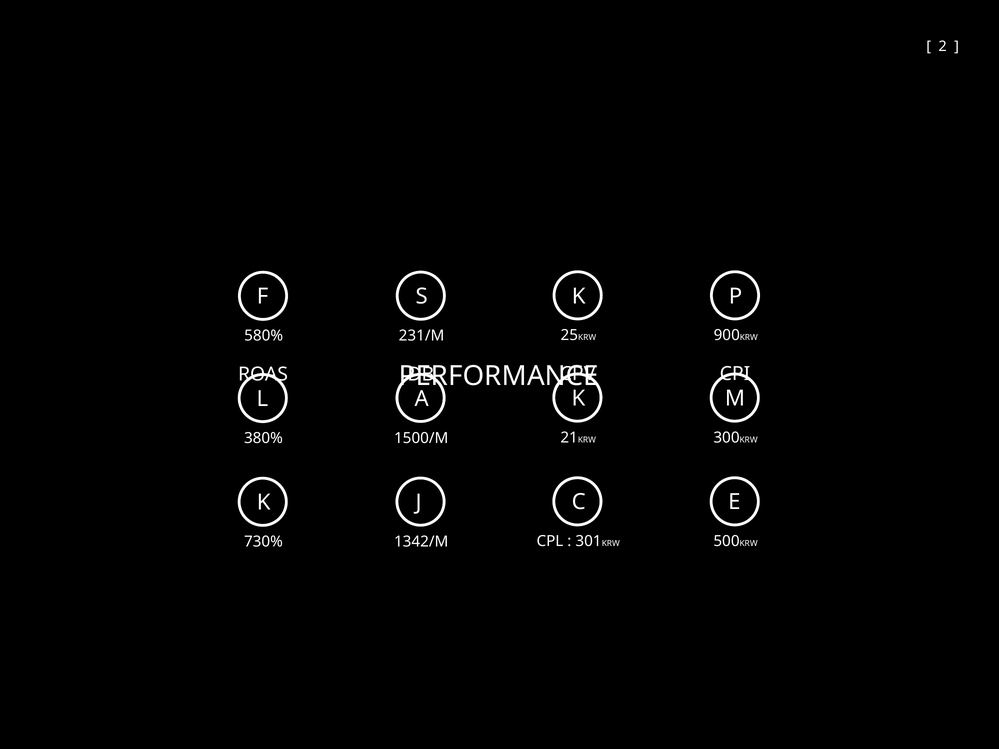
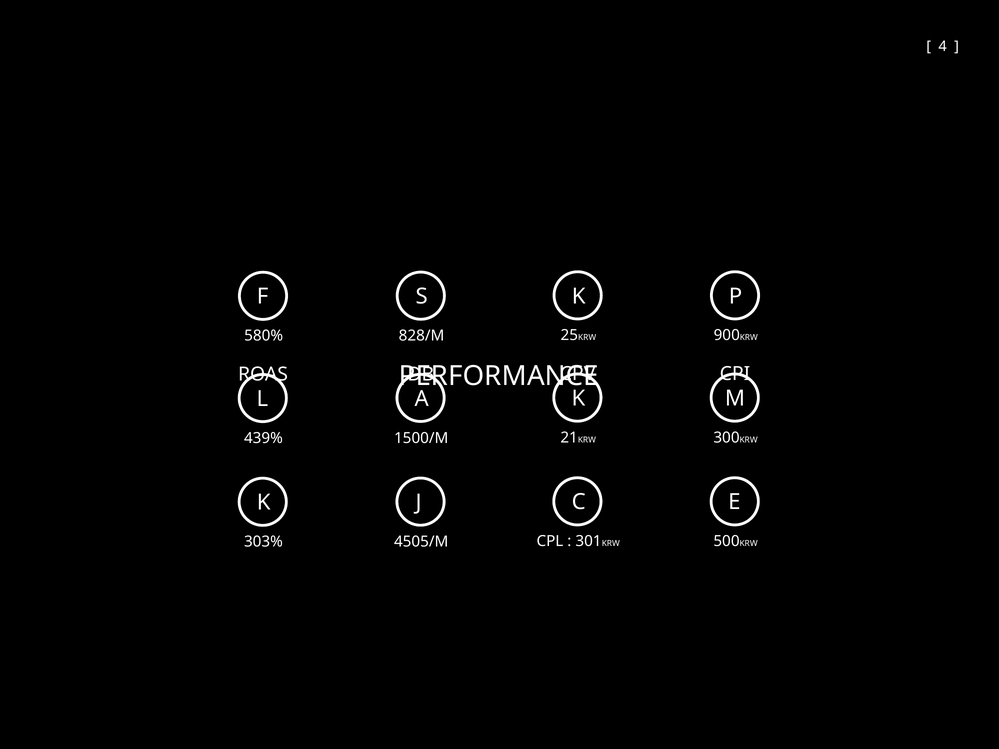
2: 2 -> 4 (943, 46)
231/M: 231/M -> 828/M (422, 336)
380%: 380% -> 439% (263, 438)
1342/M: 1342/M -> 4505/M (421, 542)
730%: 730% -> 303% (263, 542)
